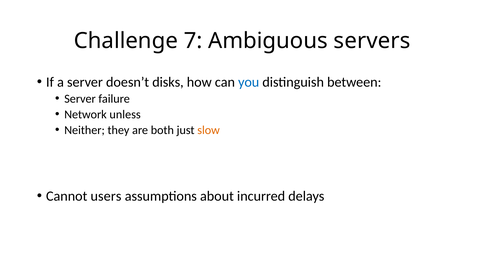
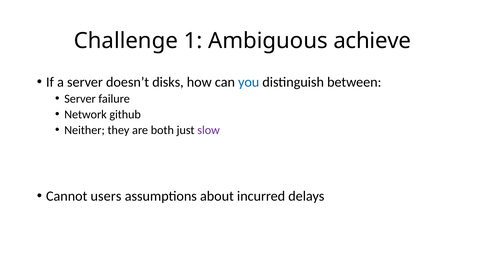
7: 7 -> 1 (193, 41)
servers: servers -> achieve (372, 41)
unless: unless -> github (125, 114)
slow colour: orange -> purple (209, 130)
